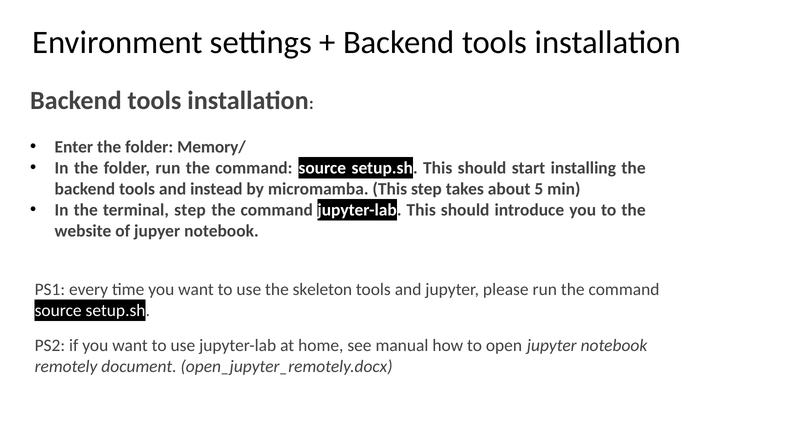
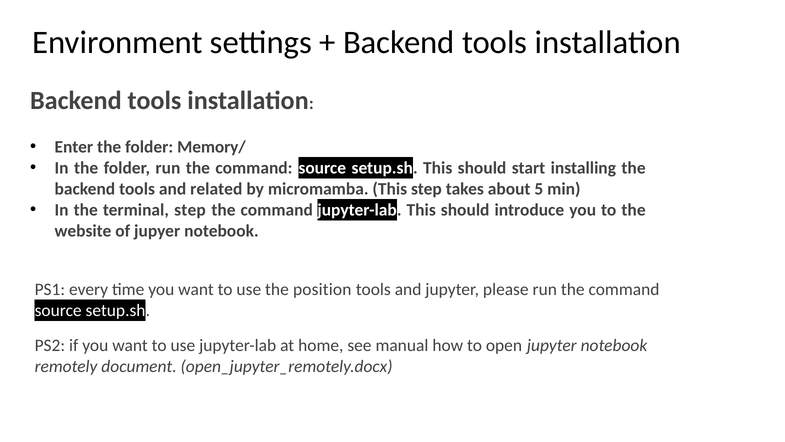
instead: instead -> related (216, 189)
skeleton: skeleton -> position (322, 289)
